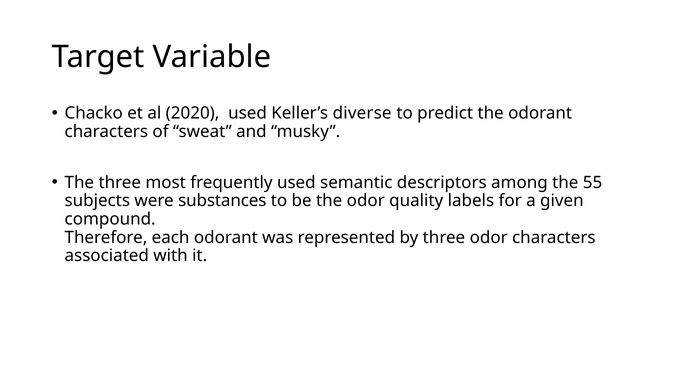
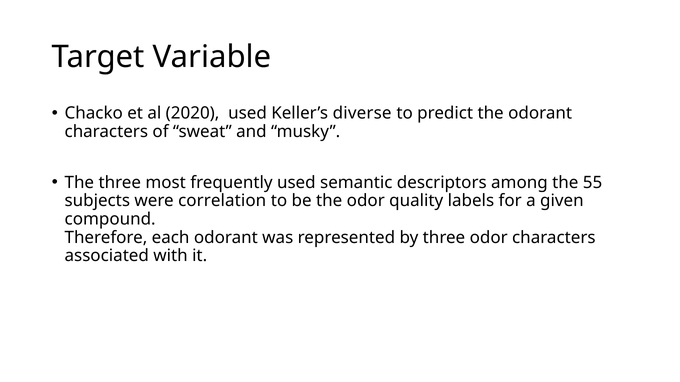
substances: substances -> correlation (222, 201)
